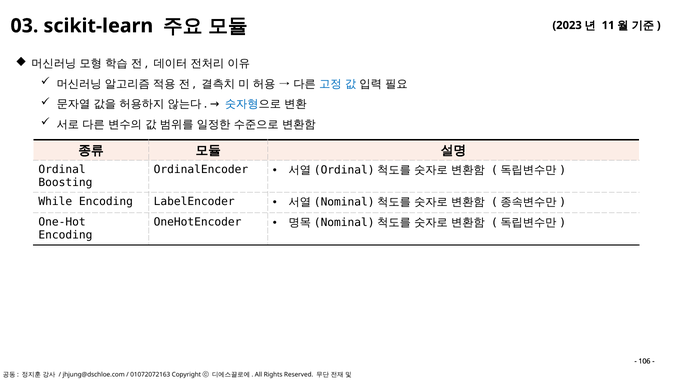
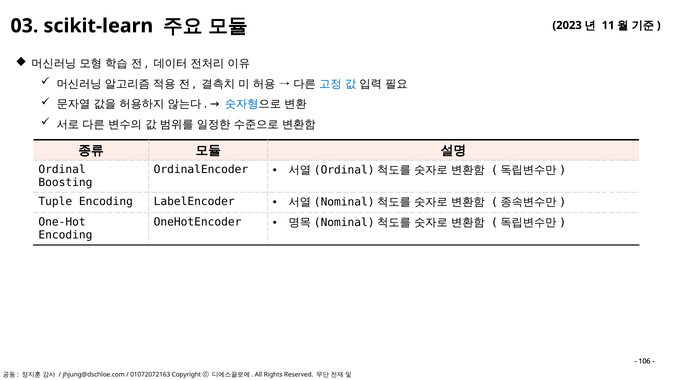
While: While -> Tuple (55, 201)
